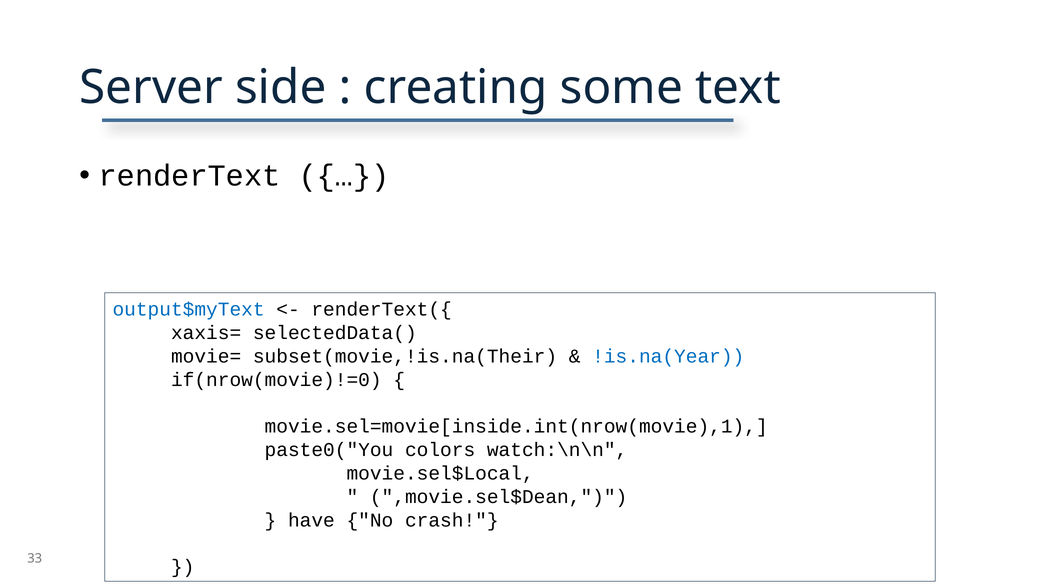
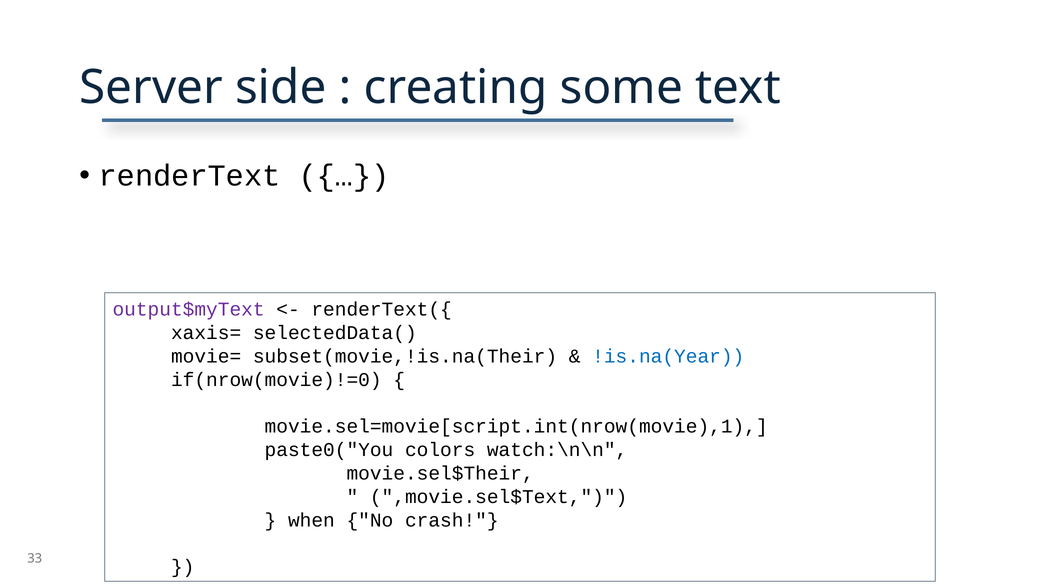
output$myText colour: blue -> purple (189, 310)
movie.sel=movie[inside.int(nrow(movie),1: movie.sel=movie[inside.int(nrow(movie),1 -> movie.sel=movie[script.int(nrow(movie),1 (516, 427)
movie.sel$Local: movie.sel$Local -> movie.sel$Their (440, 473)
,movie.sel$Dean: ,movie.sel$Dean -> ,movie.sel$Text (499, 497)
have: have -> when (311, 520)
